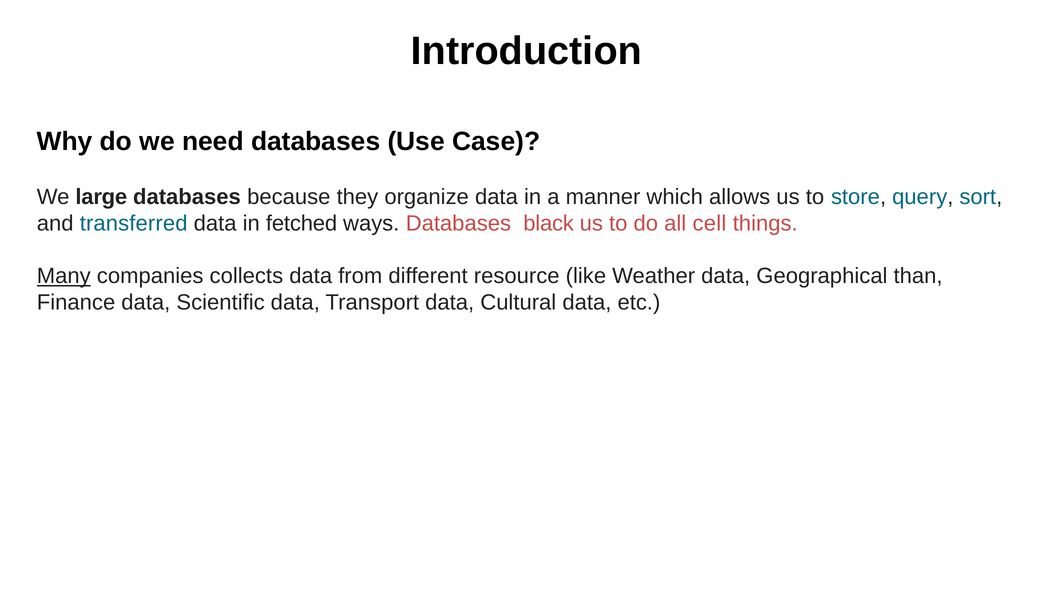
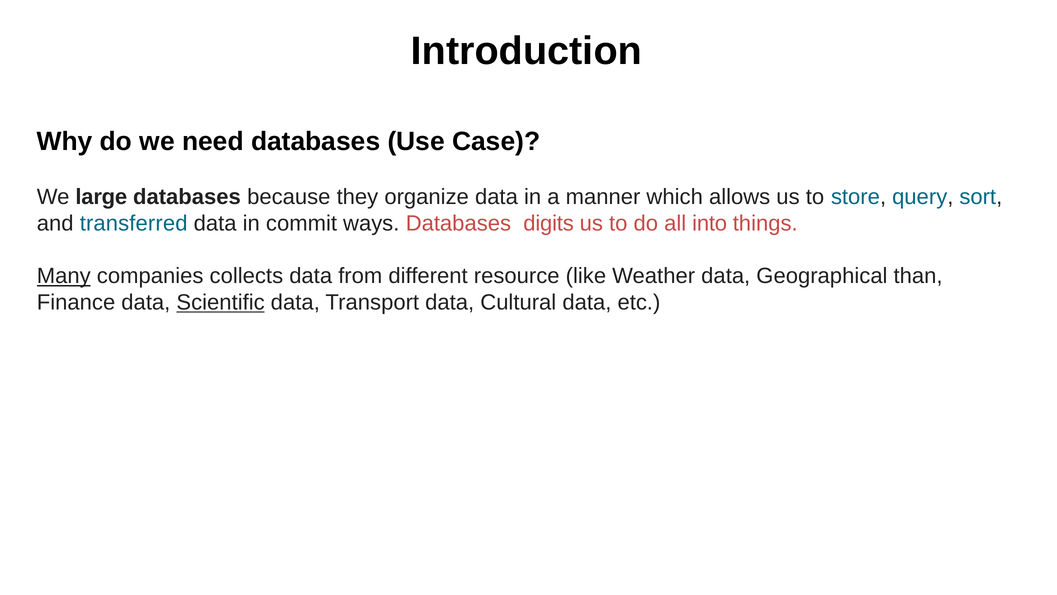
fetched: fetched -> commit (301, 223)
black: black -> digits (549, 223)
cell: cell -> into (710, 223)
Scientific underline: none -> present (221, 302)
